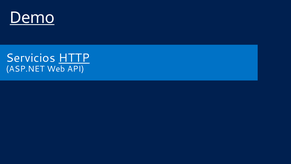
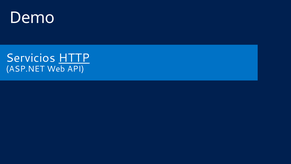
Demo underline: present -> none (32, 18)
